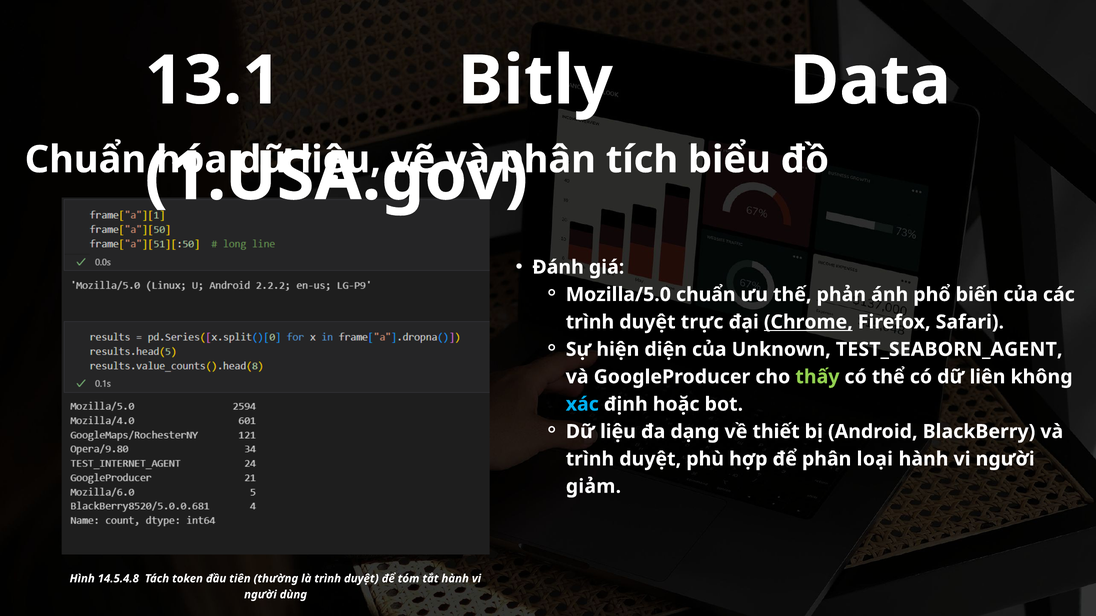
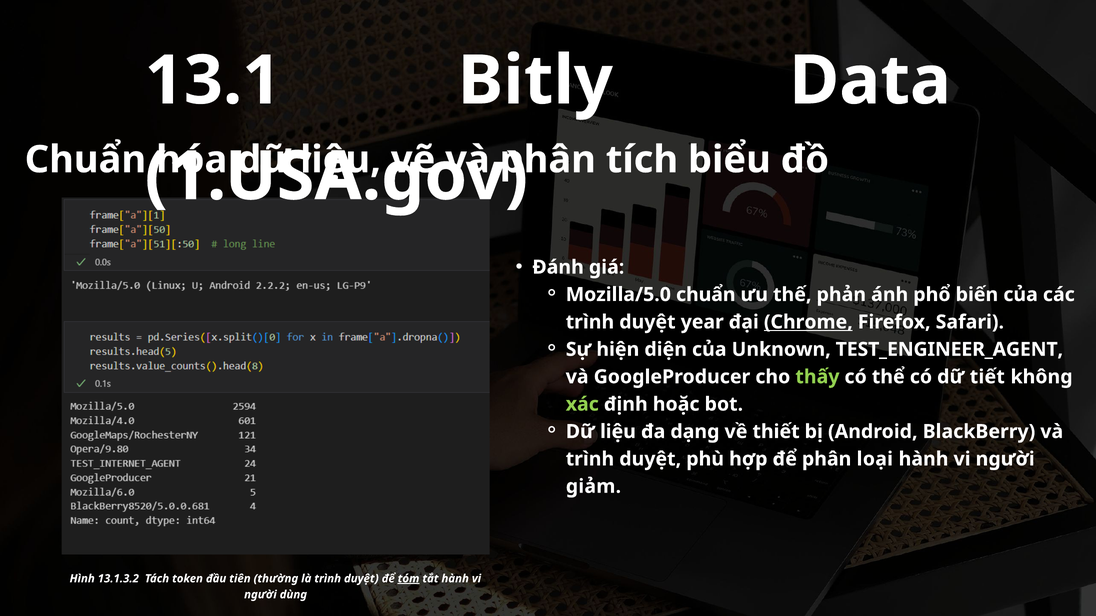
trực: trực -> year (702, 322)
TEST_SEABORN_AGENT: TEST_SEABORN_AGENT -> TEST_ENGINEER_AGENT (949, 350)
liên: liên -> tiết (987, 377)
xác colour: light blue -> light green (582, 405)
14.5.4.8: 14.5.4.8 -> 13.1.3.2 (118, 579)
tóm underline: none -> present (409, 579)
